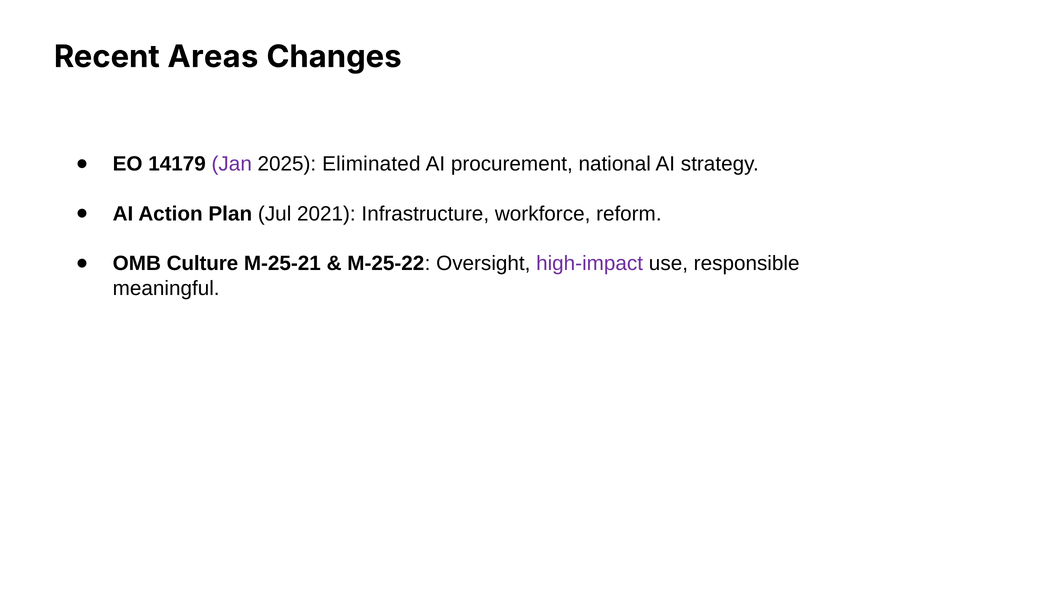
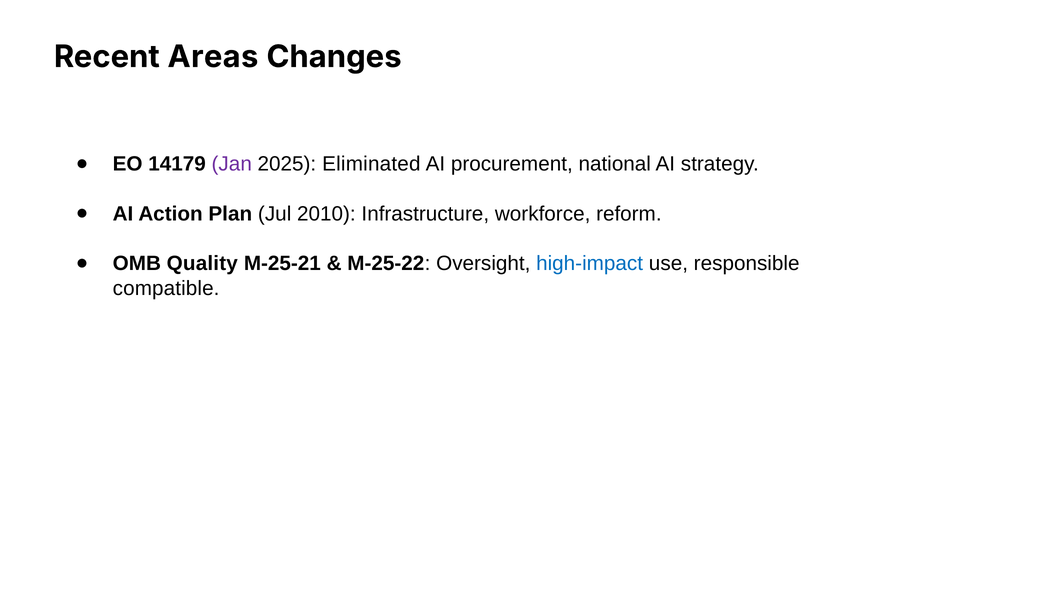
2021: 2021 -> 2010 (326, 214)
Culture: Culture -> Quality (202, 263)
high-impact colour: purple -> blue (590, 263)
meaningful: meaningful -> compatible (166, 288)
